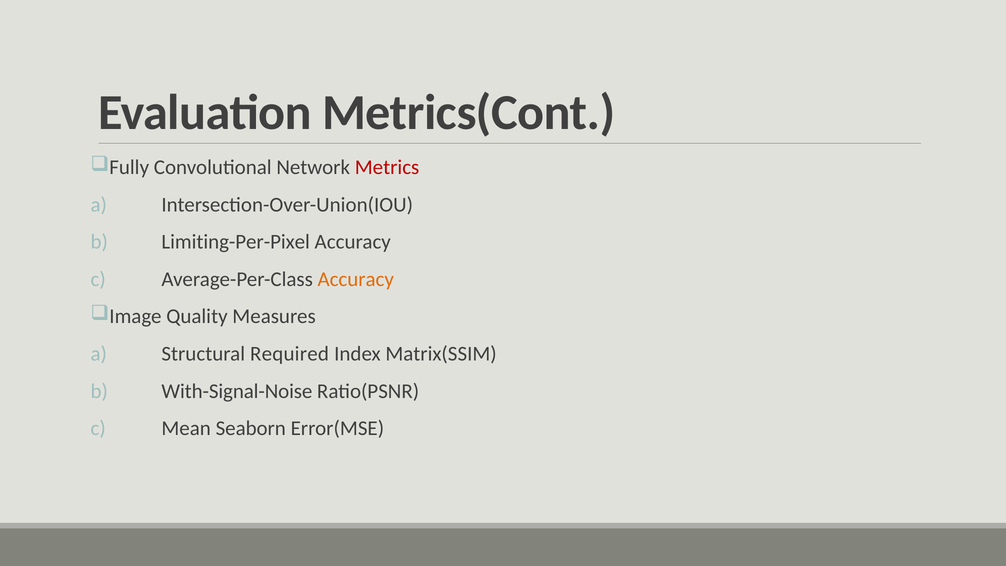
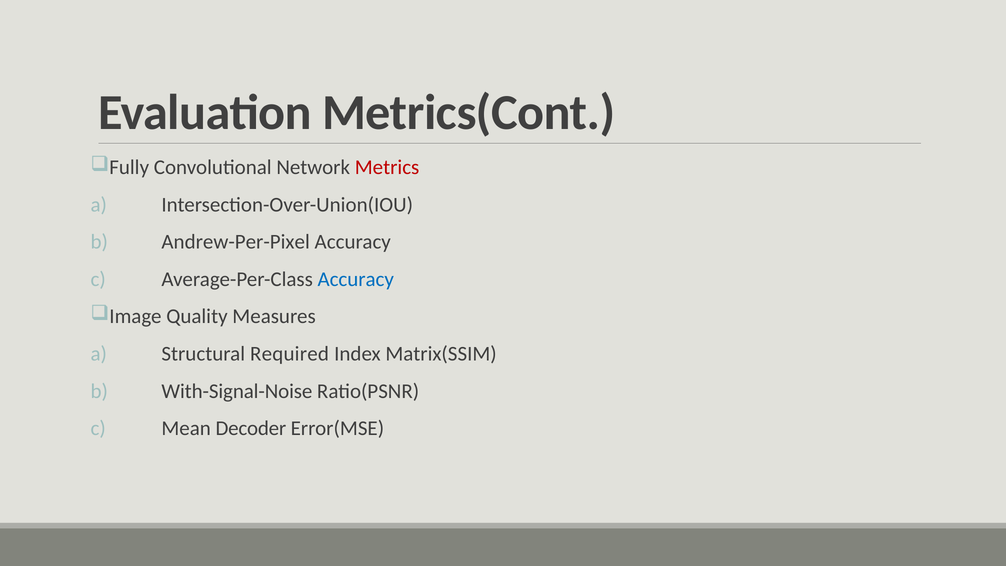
Limiting-Per-Pixel: Limiting-Per-Pixel -> Andrew-Per-Pixel (236, 242)
Accuracy colour: orange -> blue (356, 279)
Seaborn: Seaborn -> Decoder (251, 428)
